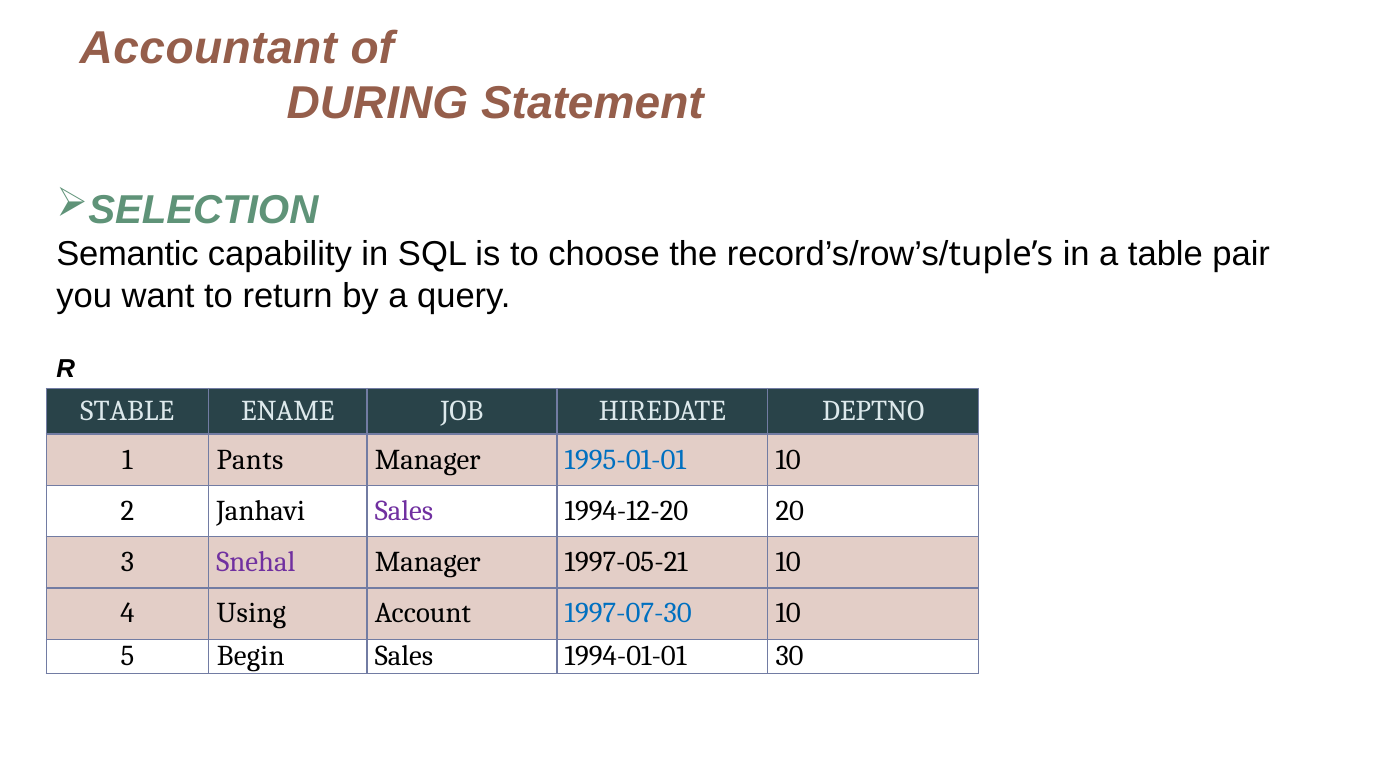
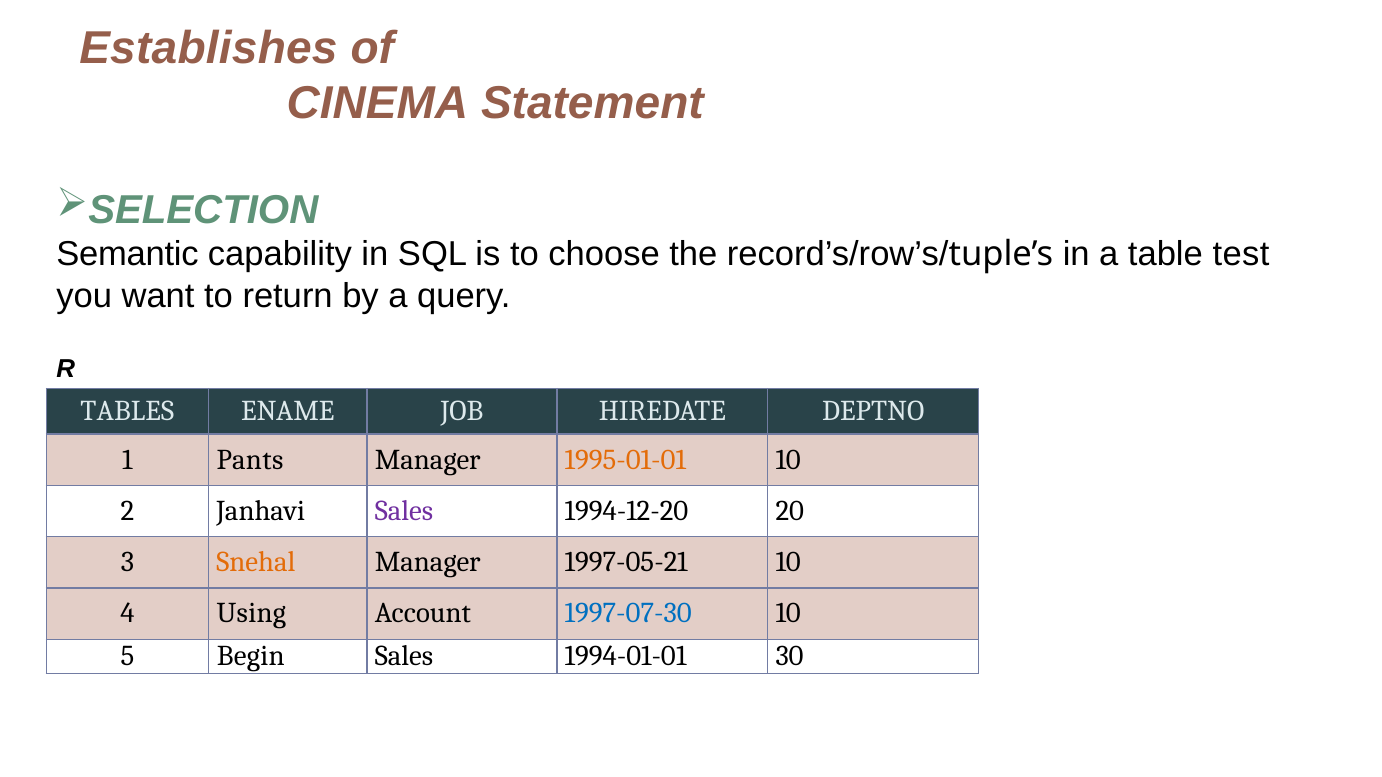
Accountant: Accountant -> Establishes (208, 48)
DURING: DURING -> CINEMA (377, 104)
pair: pair -> test (1241, 255)
STABLE: STABLE -> TABLES (127, 411)
1995-01-01 colour: blue -> orange (625, 460)
Snehal colour: purple -> orange (256, 562)
